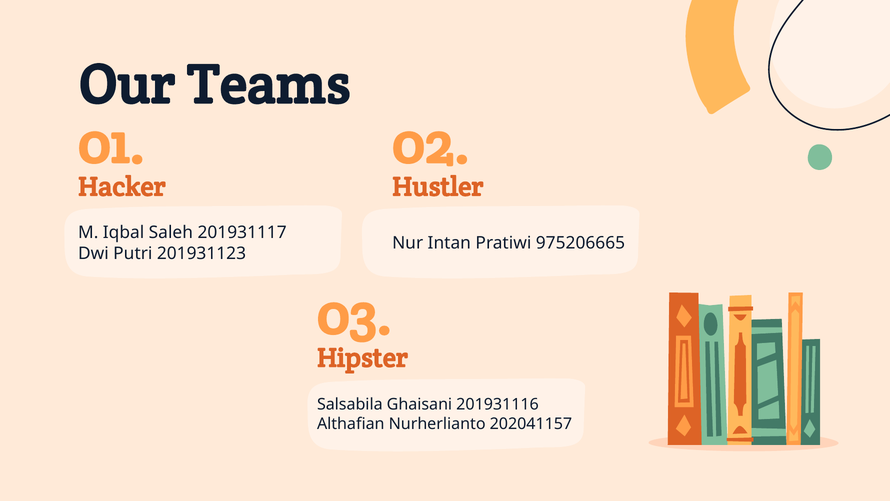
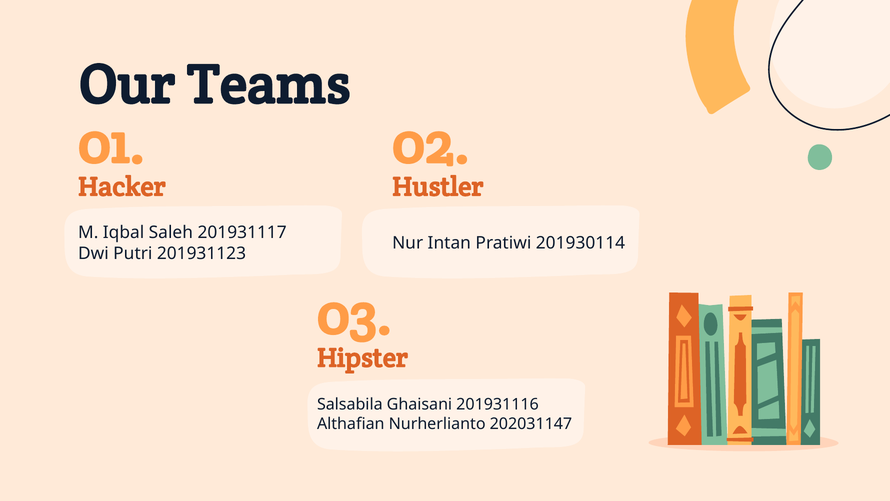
975206665: 975206665 -> 201930114 (580, 243)
202041157: 202041157 -> 202031147 (531, 423)
